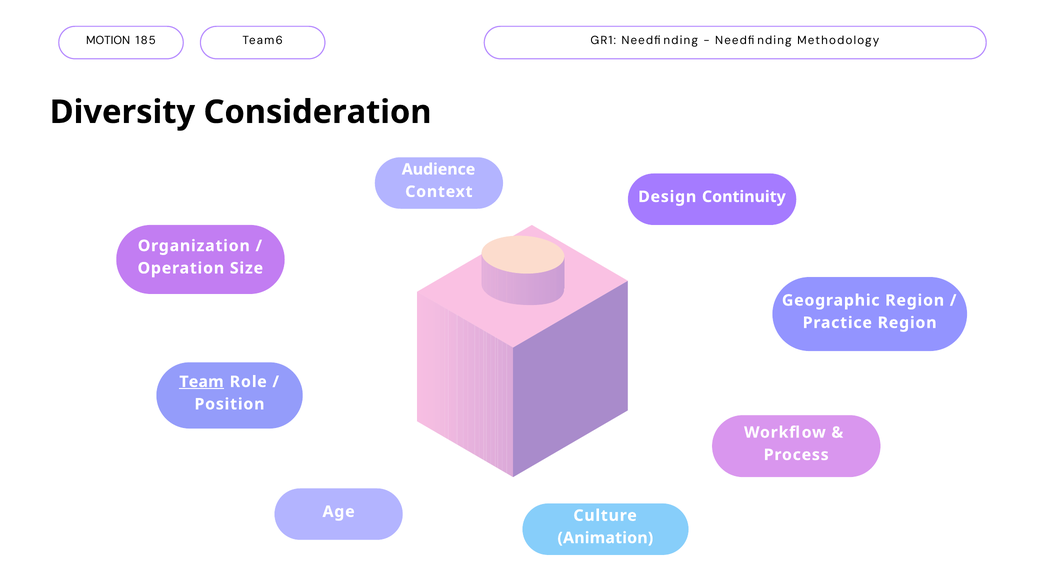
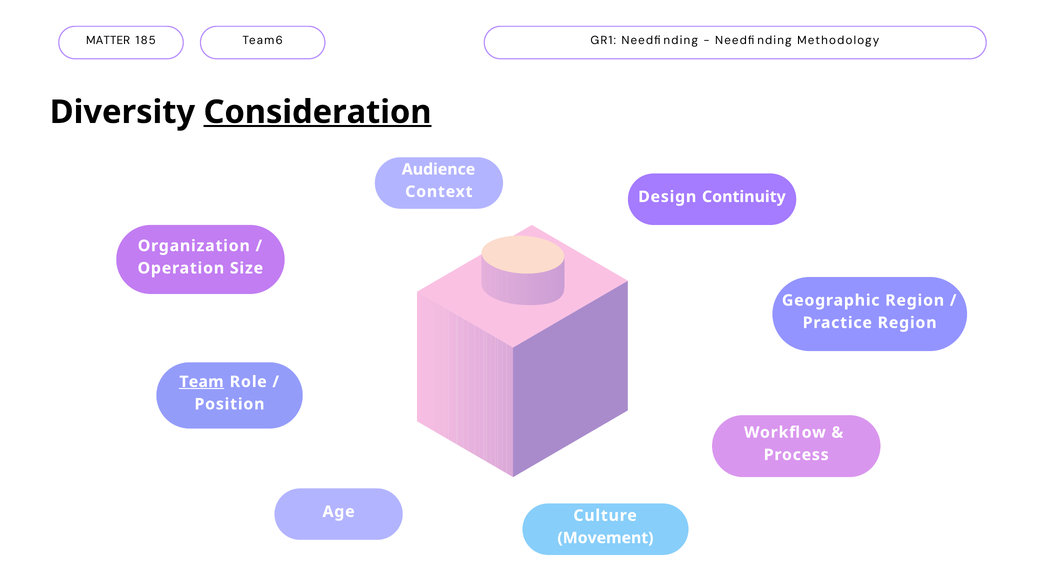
MOTION: MOTION -> MATTER (108, 40)
Consideration underline: none -> present (318, 112)
Animation: Animation -> Movement (605, 538)
